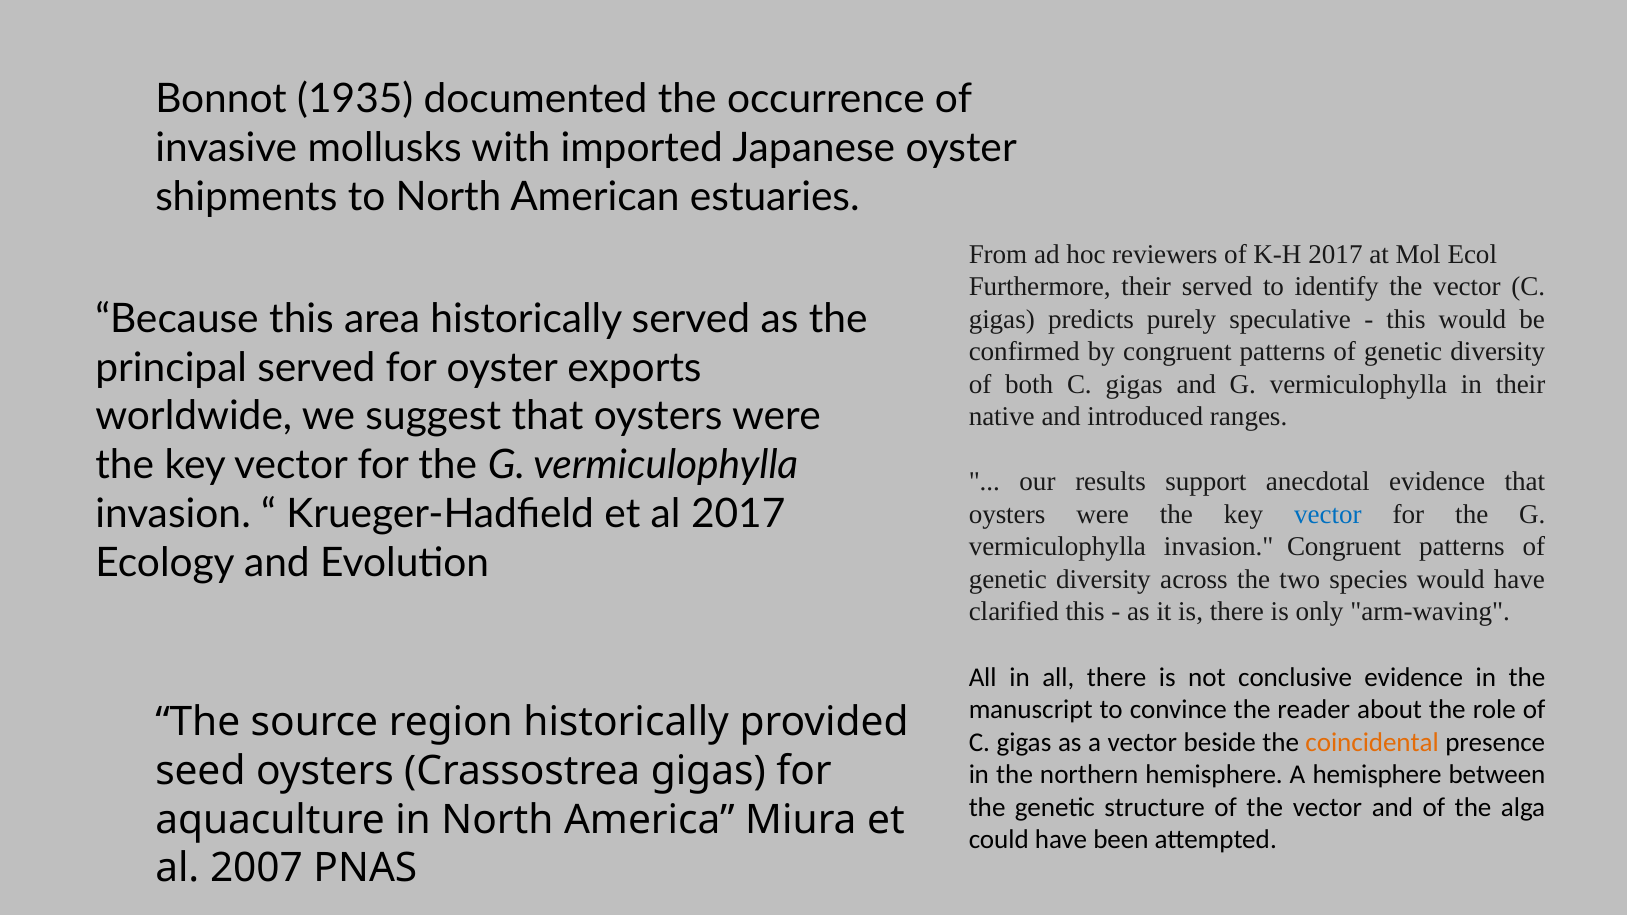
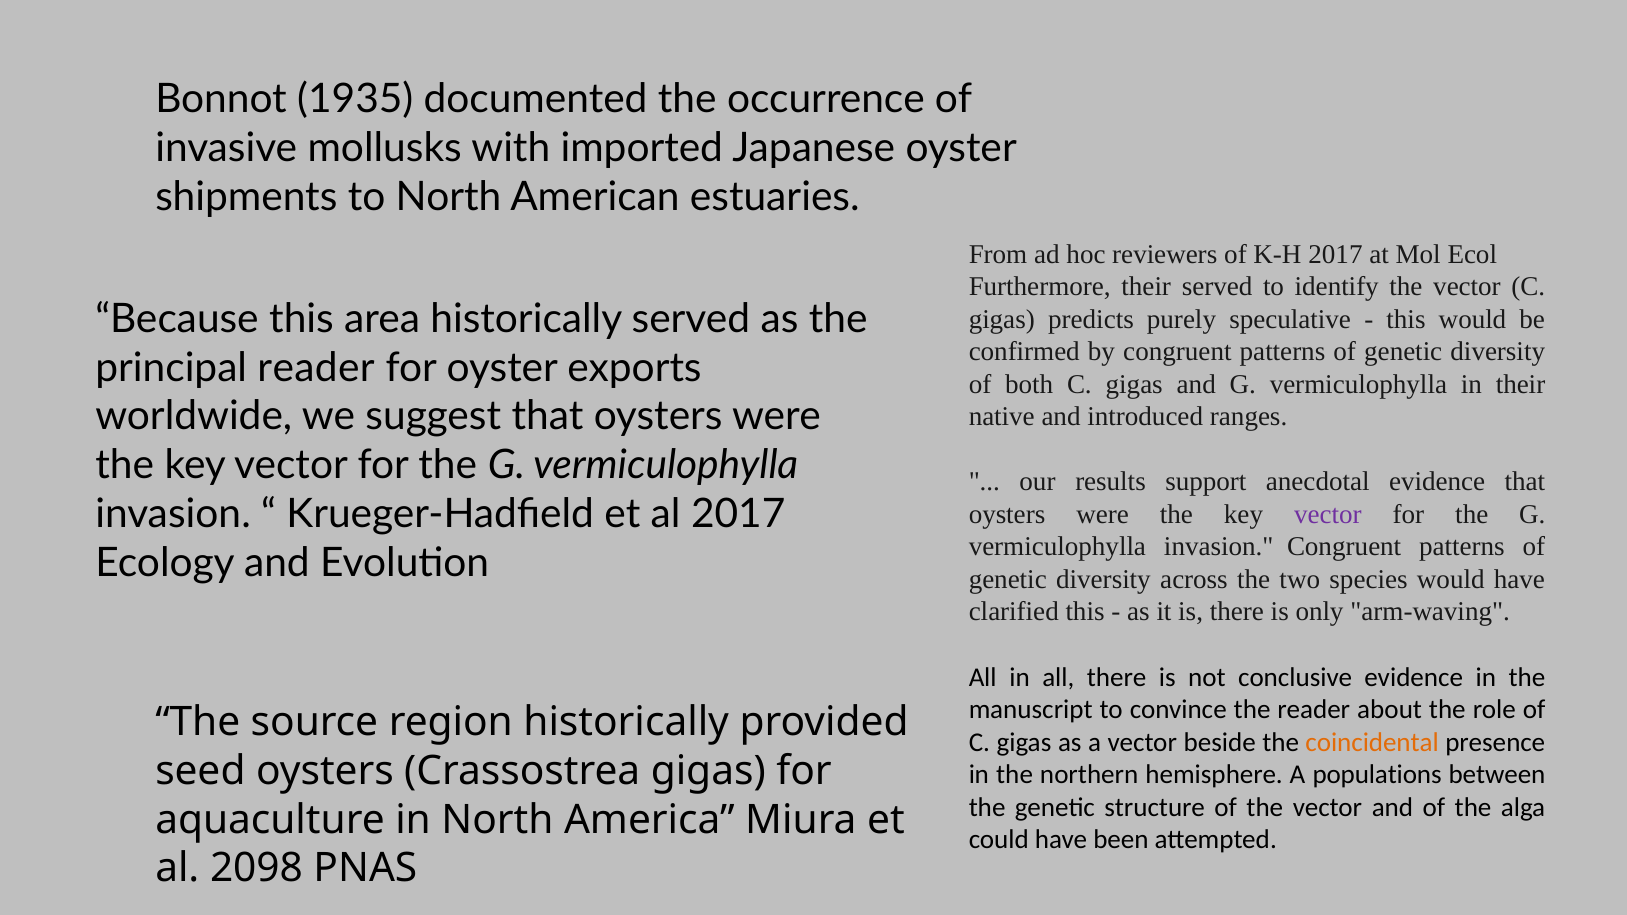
principal served: served -> reader (316, 368)
vector colour: blue -> purple (1328, 515)
A hemisphere: hemisphere -> populations (1377, 775)
2007: 2007 -> 2098 (256, 869)
